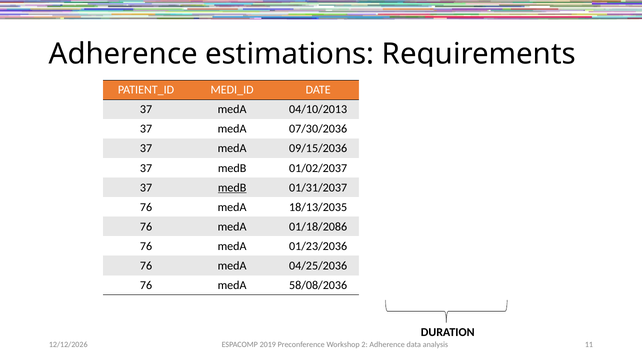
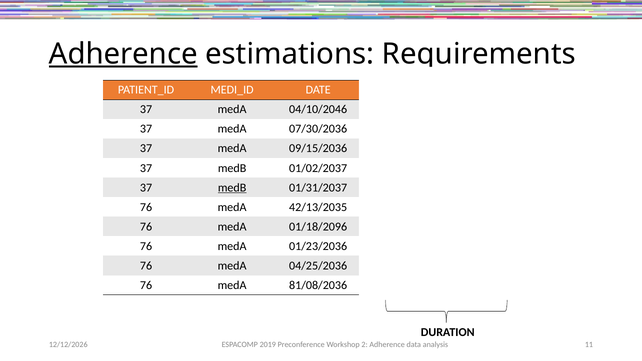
Adherence underline: none -> present (123, 54)
04/10/2013: 04/10/2013 -> 04/10/2046 (318, 110)
18/13/2035: 18/13/2035 -> 42/13/2035 (318, 207)
01/18/2086: 01/18/2086 -> 01/18/2096 (318, 227)
58/08/2036: 58/08/2036 -> 81/08/2036 (318, 285)
